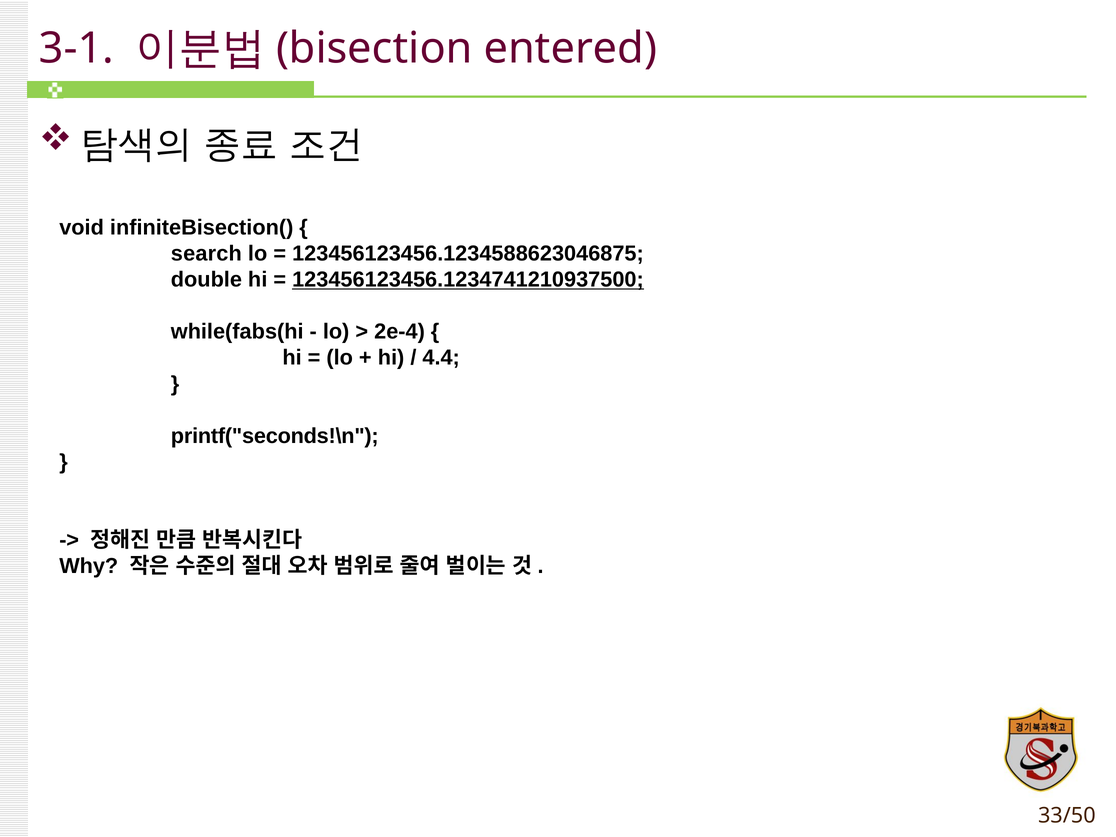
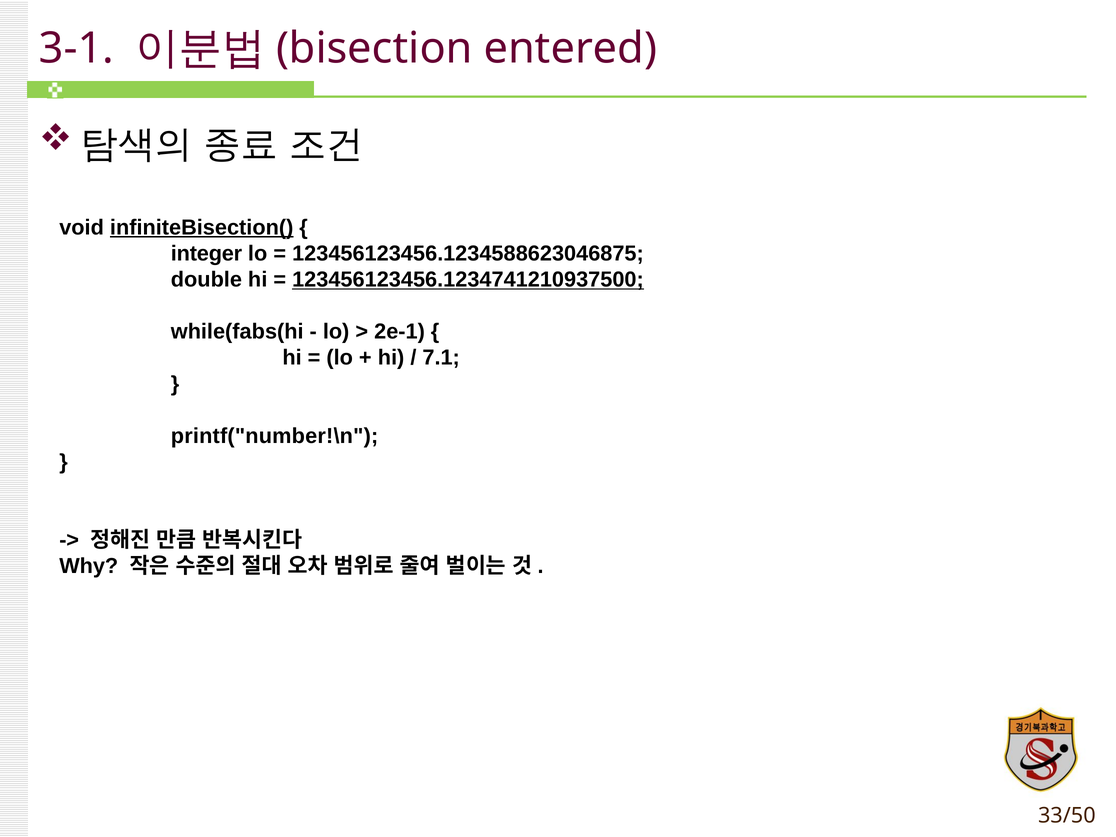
infiniteBisection( underline: none -> present (202, 228)
search: search -> integer (207, 254)
2e-4: 2e-4 -> 2e-1 (400, 332)
4.4: 4.4 -> 7.1 (441, 358)
printf("seconds!\n: printf("seconds!\n -> printf("number!\n (275, 436)
